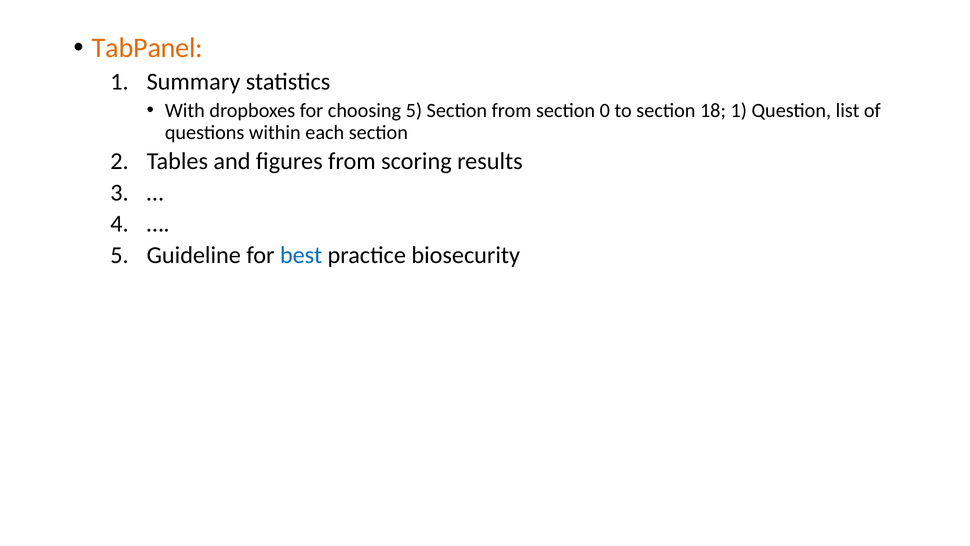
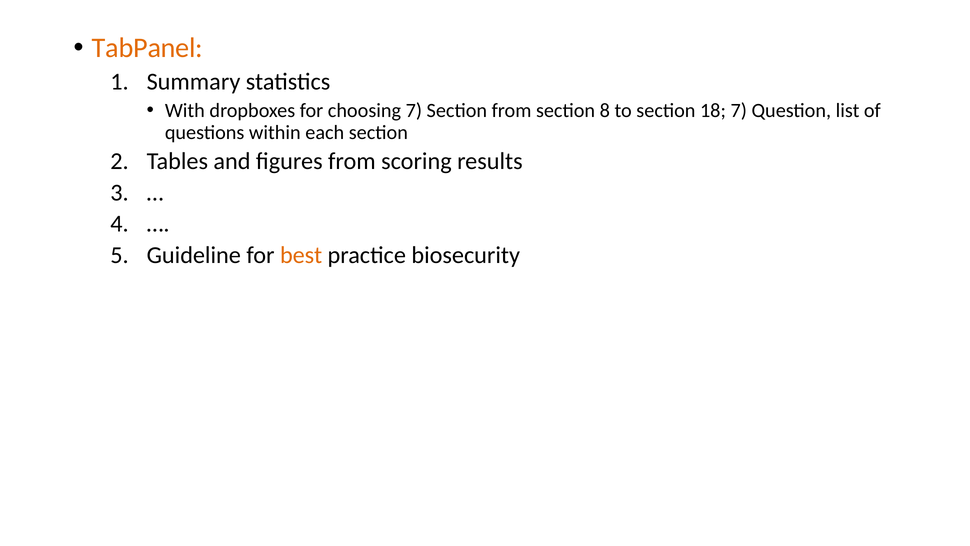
choosing 5: 5 -> 7 (414, 110)
0: 0 -> 8 (605, 110)
18 1: 1 -> 7 (739, 110)
best colour: blue -> orange (301, 255)
